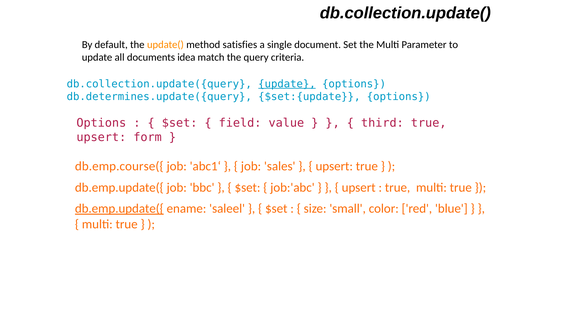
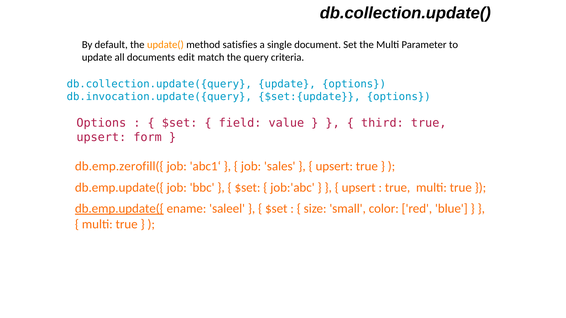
idea: idea -> edit (186, 57)
update underline: present -> none (287, 84)
db.determines.update({query: db.determines.update({query -> db.invocation.update({query (159, 97)
db.emp.course({: db.emp.course({ -> db.emp.zerofill({ (119, 166)
